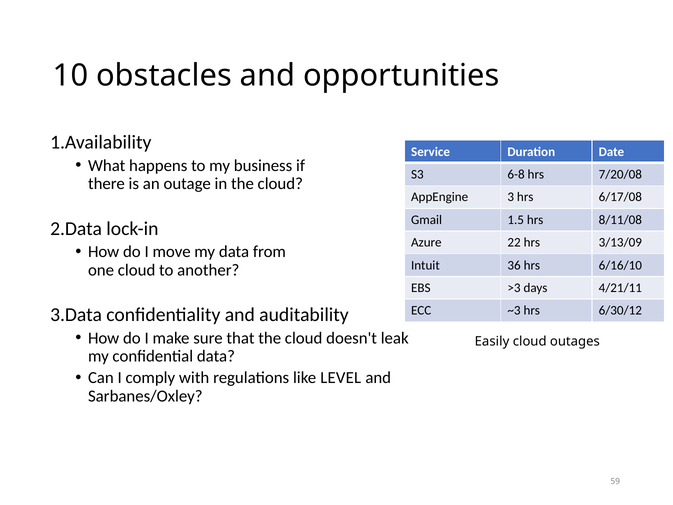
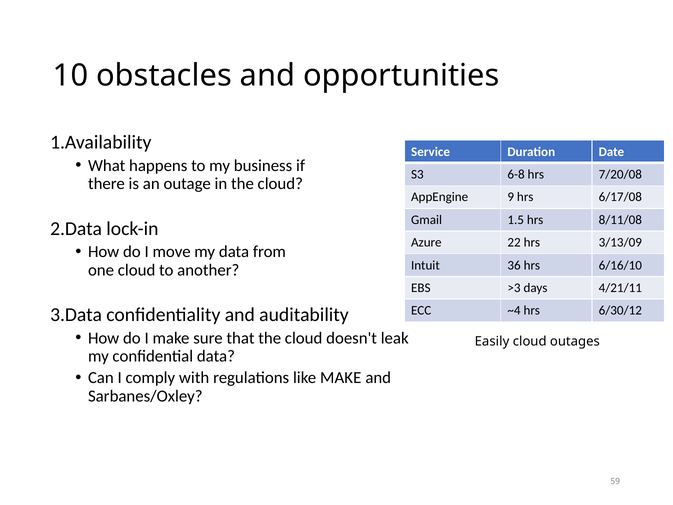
3: 3 -> 9 (511, 197)
~3: ~3 -> ~4 (514, 310)
like LEVEL: LEVEL -> MAKE (341, 378)
